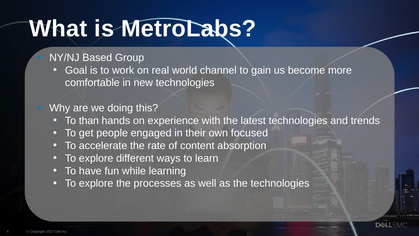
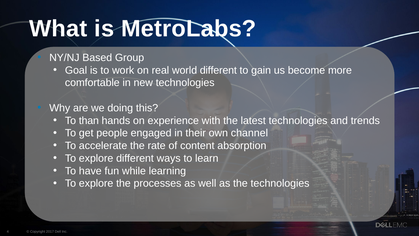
world channel: channel -> different (218, 70)
focused: focused -> channel (249, 133)
